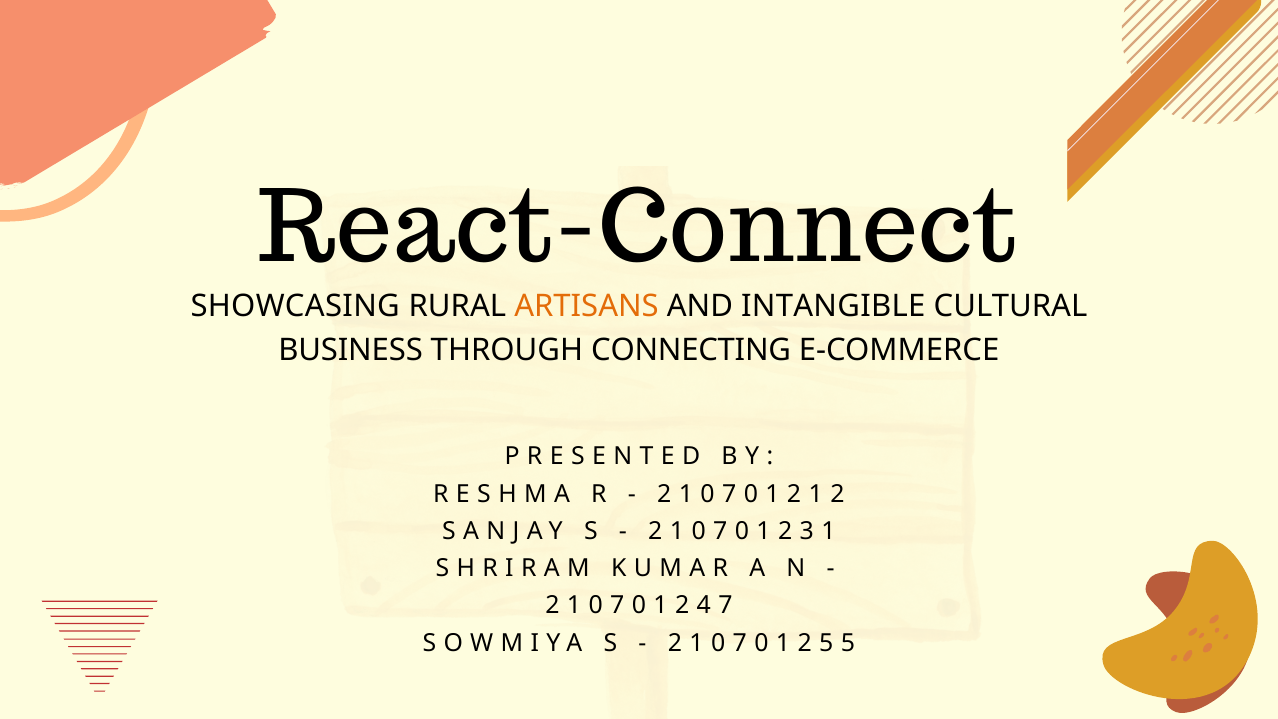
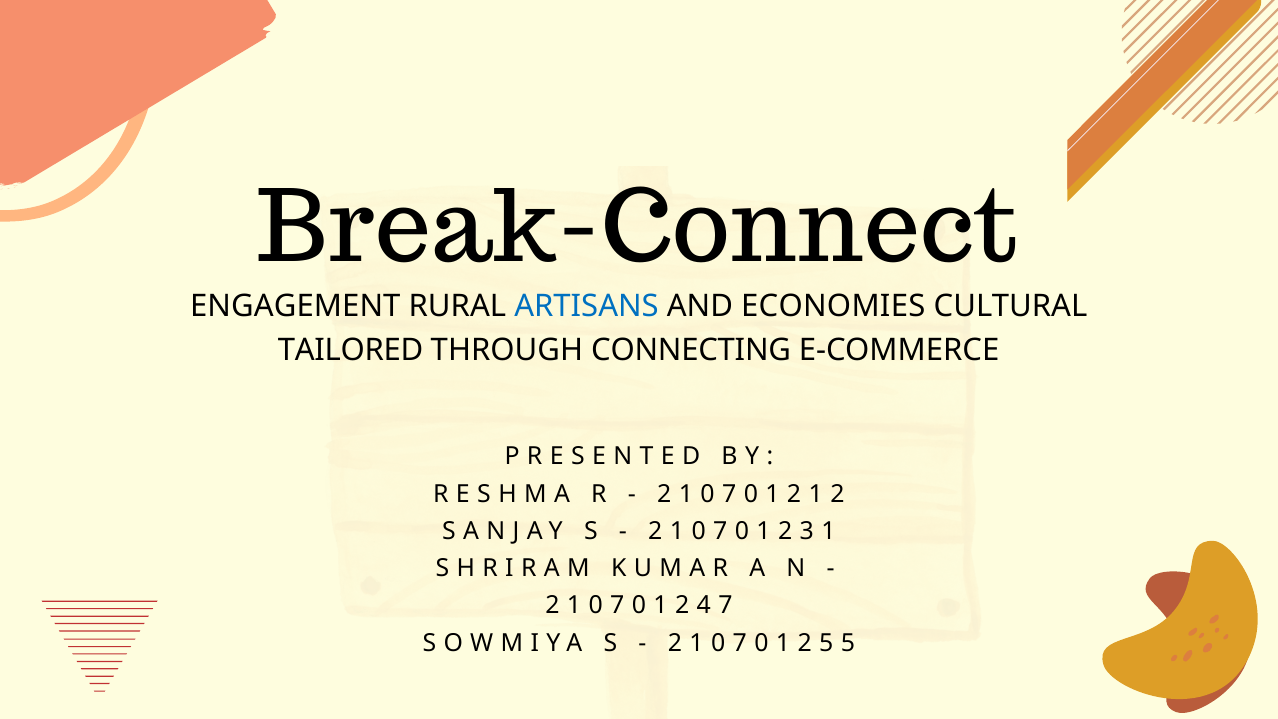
React-Connect: React-Connect -> Break-Connect (638, 229)
SHOWCASING: SHOWCASING -> ENGAGEMENT (295, 306)
ARTISANS colour: orange -> blue (587, 306)
INTANGIBLE: INTANGIBLE -> ECONOMIES (833, 306)
BUSINESS: BUSINESS -> TAILORED (351, 350)
